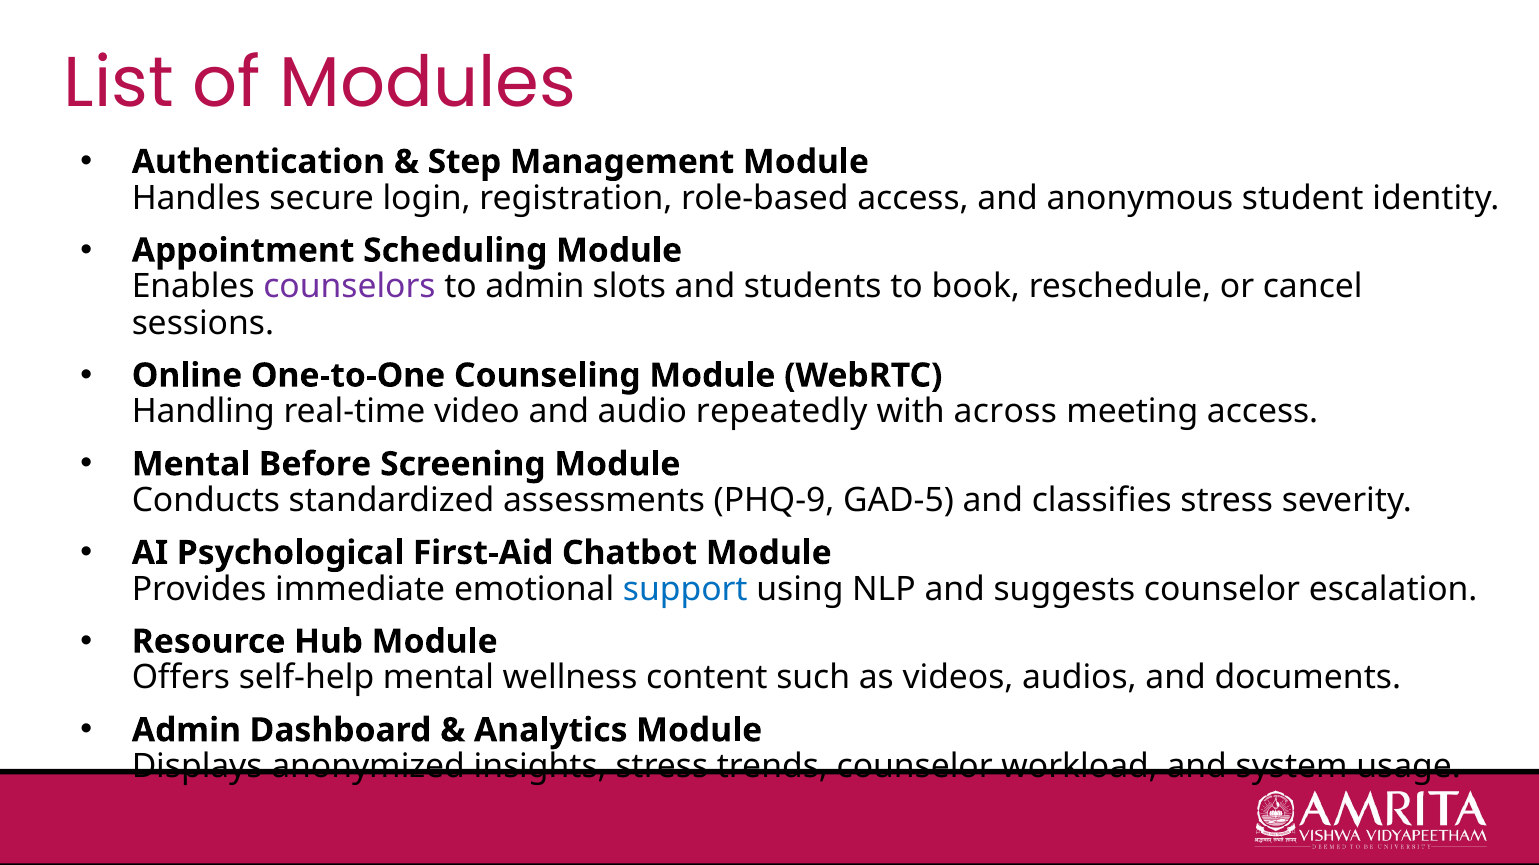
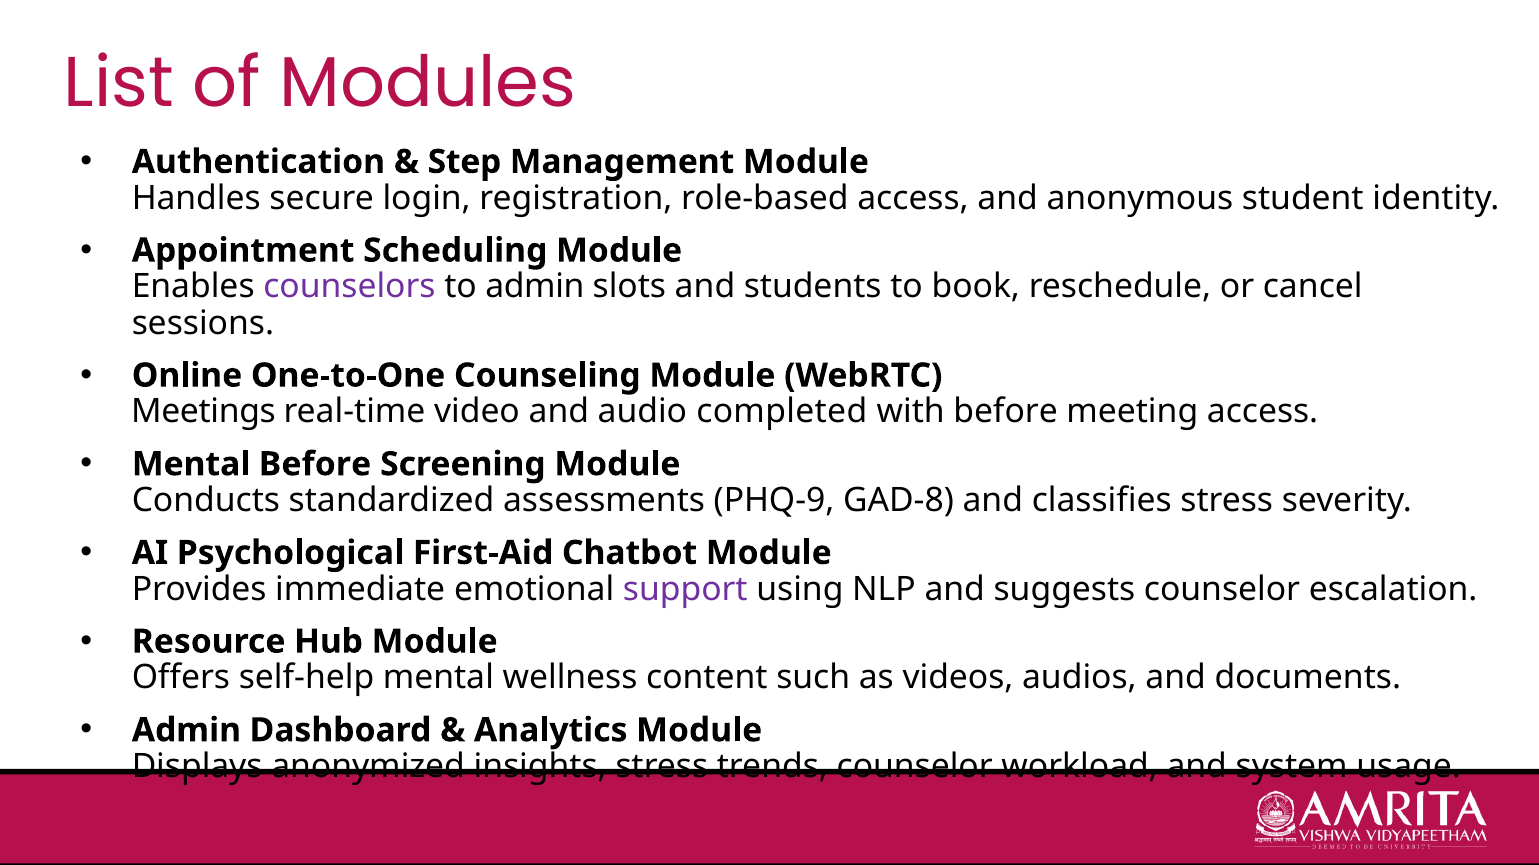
Handling: Handling -> Meetings (203, 412)
repeatedly: repeatedly -> completed (782, 412)
with across: across -> before (1006, 412)
GAD-5: GAD-5 -> GAD-8 (899, 501)
support colour: blue -> purple (685, 590)
